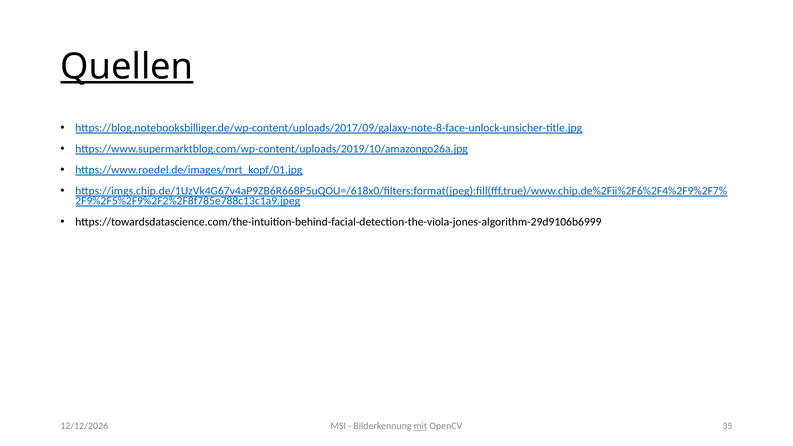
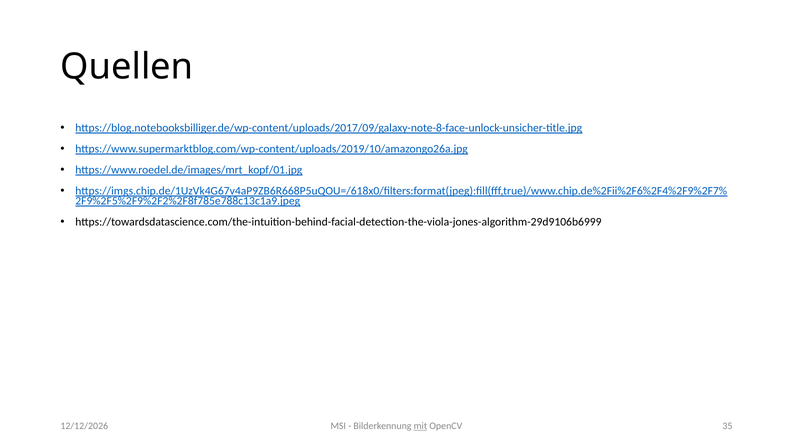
Quellen underline: present -> none (127, 67)
